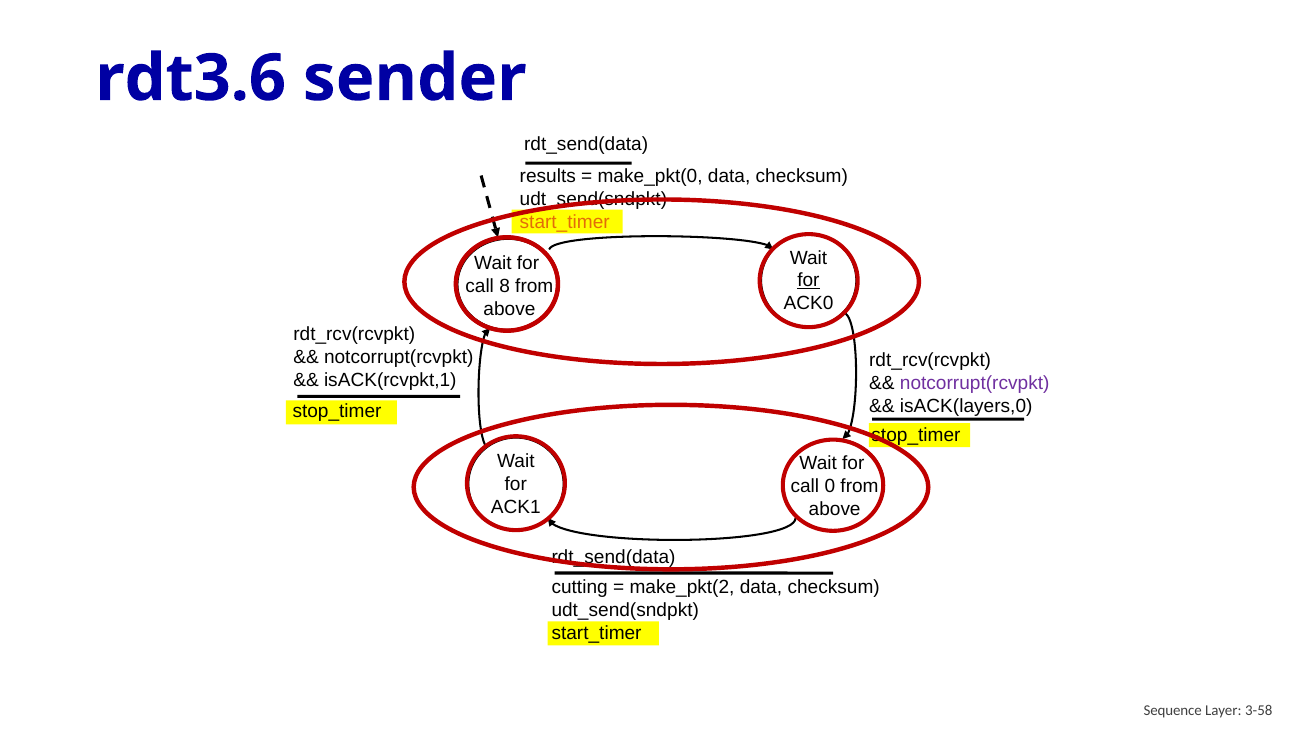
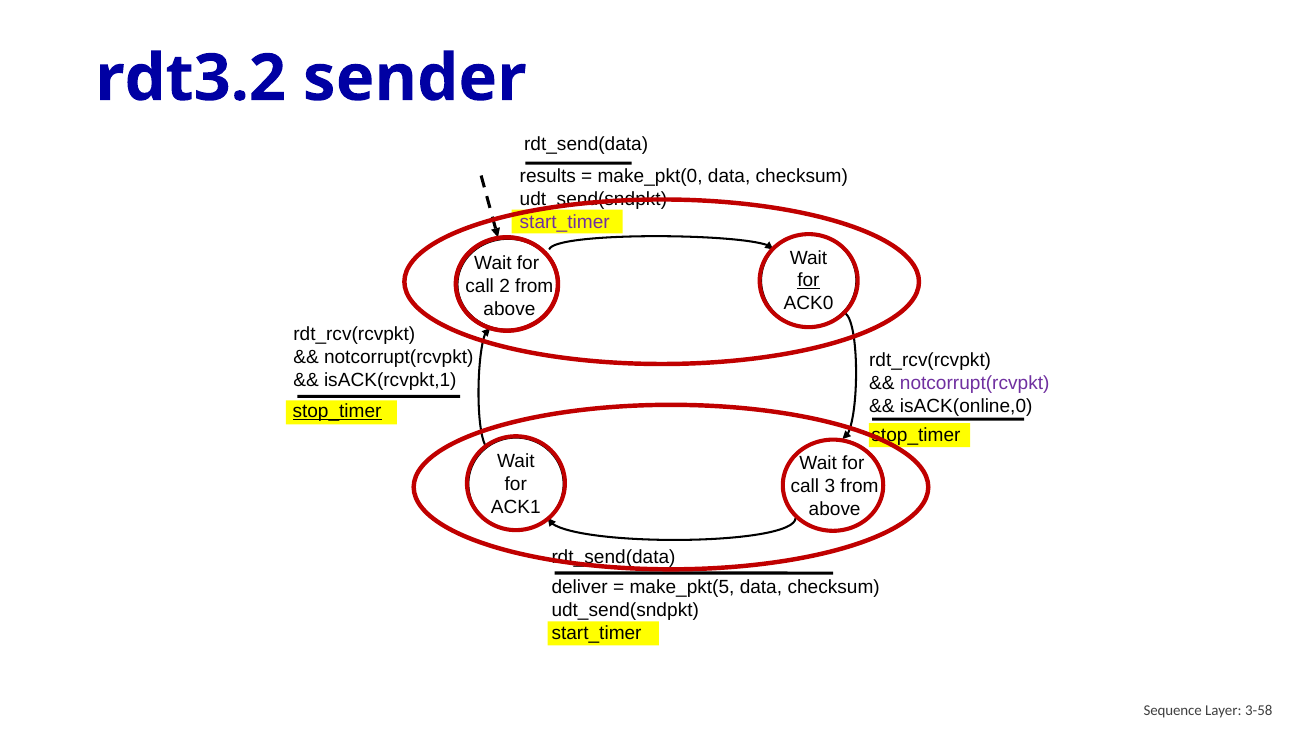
rdt3.6: rdt3.6 -> rdt3.2 (191, 79)
start_timer colour: orange -> purple (565, 222)
8: 8 -> 2 (505, 286)
isACK(layers,0: isACK(layers,0 -> isACK(online,0 (966, 406)
stop_timer underline: none -> present (337, 411)
0: 0 -> 3 (830, 487)
cutting: cutting -> deliver (580, 588)
make_pkt(2: make_pkt(2 -> make_pkt(5 (682, 588)
